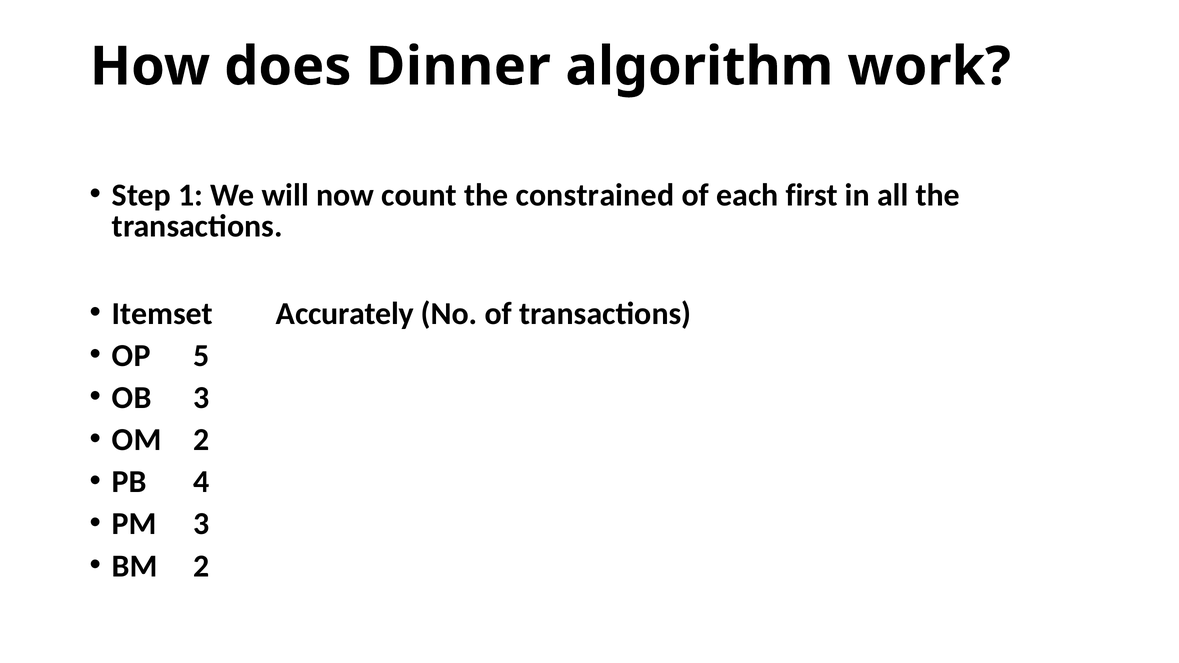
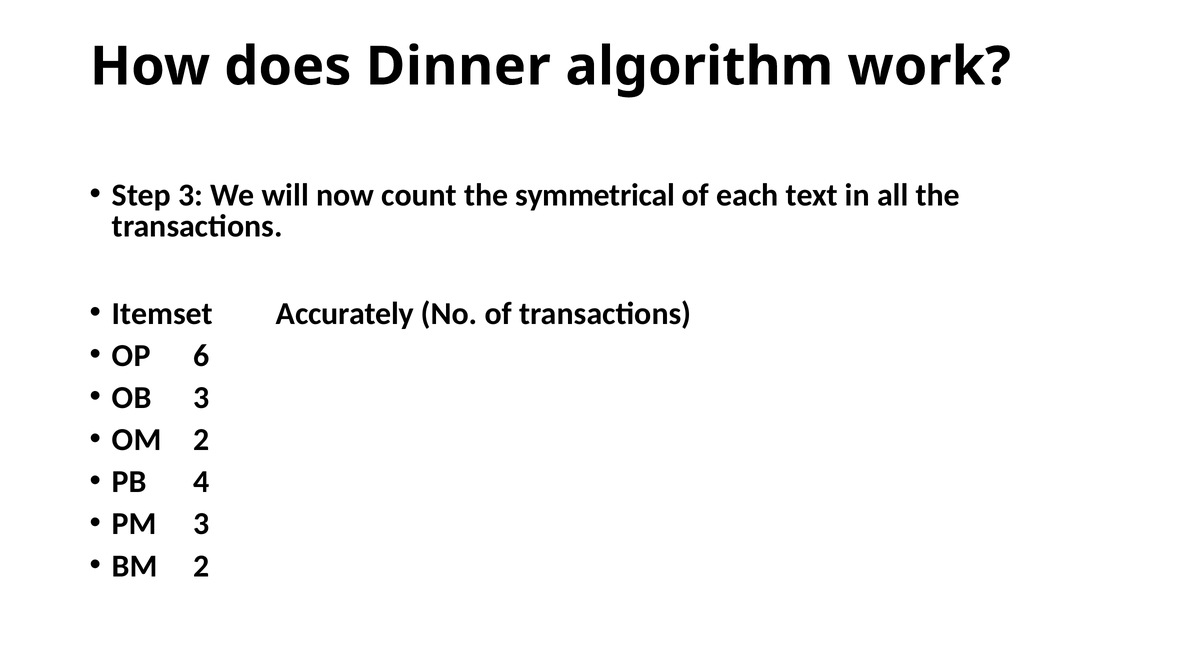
Step 1: 1 -> 3 (191, 195)
constrained: constrained -> symmetrical (595, 195)
first: first -> text (812, 195)
5: 5 -> 6 (201, 356)
